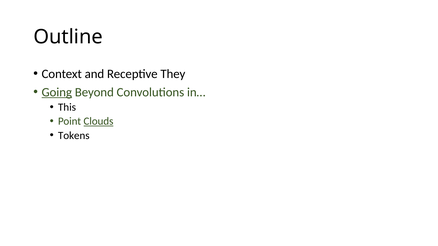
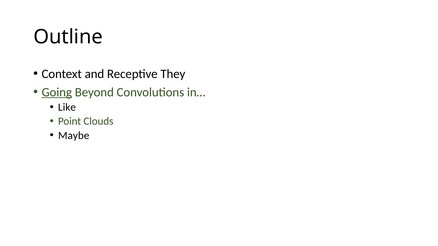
This: This -> Like (67, 107)
Clouds underline: present -> none (98, 122)
Tokens: Tokens -> Maybe (74, 136)
